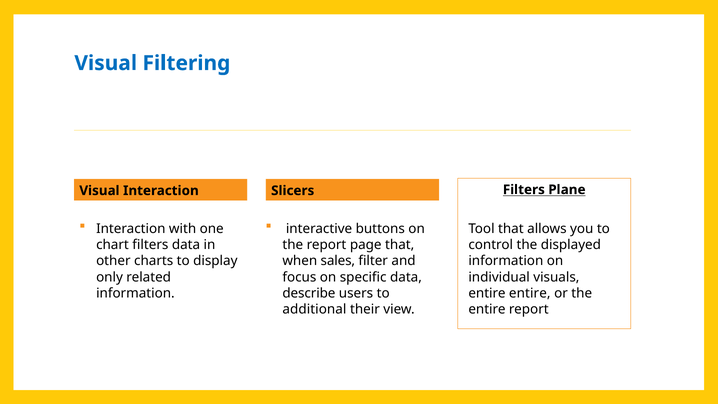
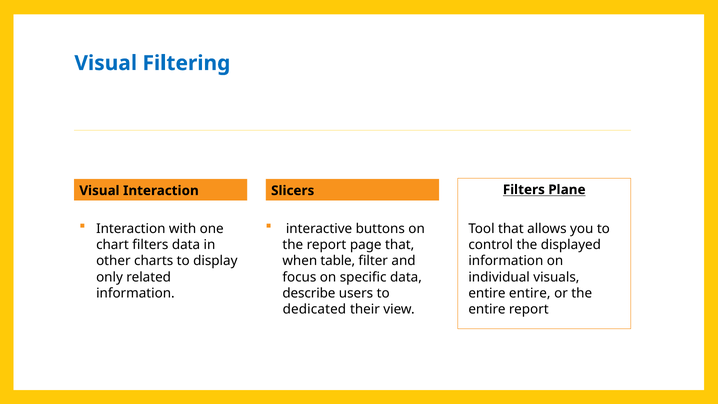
sales: sales -> table (338, 261)
additional: additional -> dedicated (314, 309)
